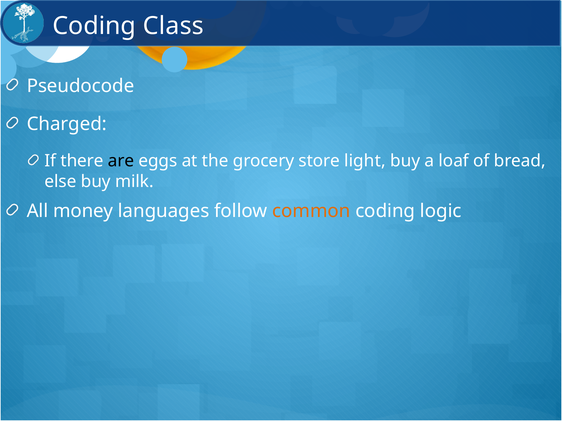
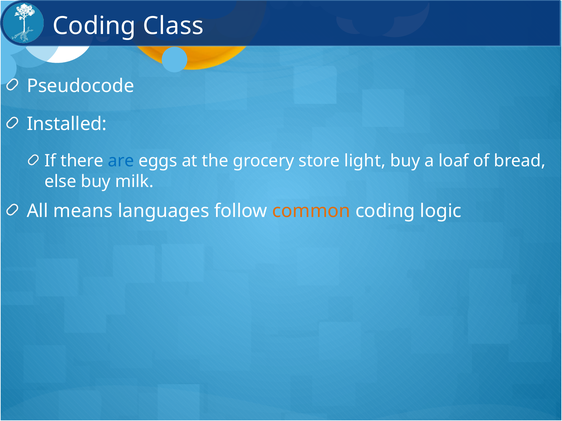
Charged: Charged -> Installed (67, 124)
are colour: black -> blue (121, 161)
money: money -> means (83, 211)
